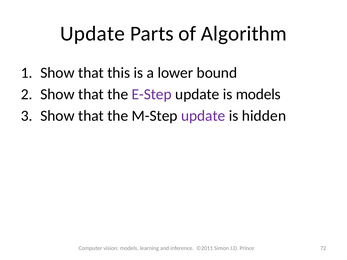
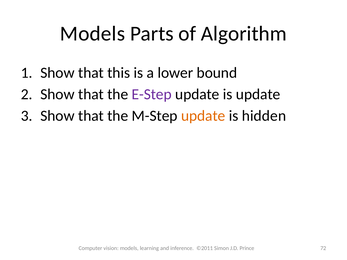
Update: Update -> Models (93, 34)
is models: models -> update (258, 94)
update colour: purple -> orange (203, 116)
